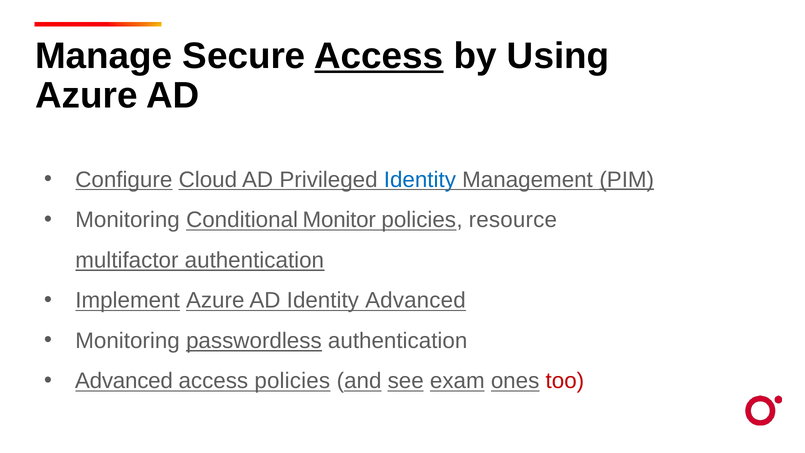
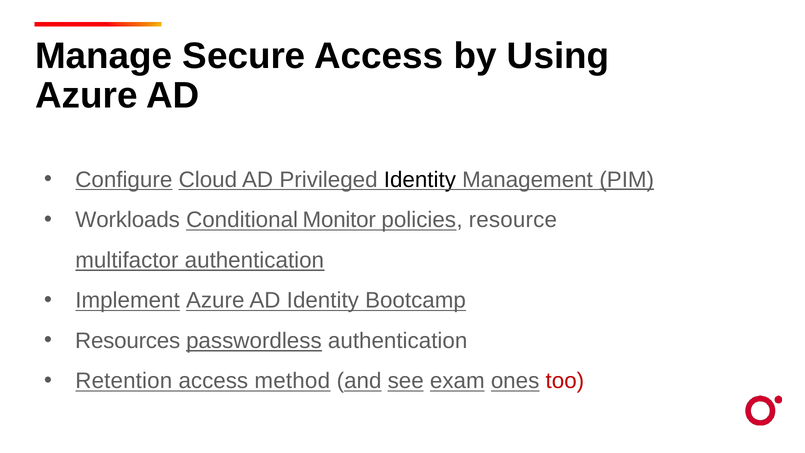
Access underline: present -> none (379, 56)
Identity colour: blue -> black (420, 180)
Monitoring: Monitoring -> Workloads (128, 220)
Identity Advanced: Advanced -> Bootcamp (416, 300)
Monitoring: Monitoring -> Resources (128, 341)
Advanced: Advanced -> Retention (124, 381)
access policies: policies -> method (292, 381)
